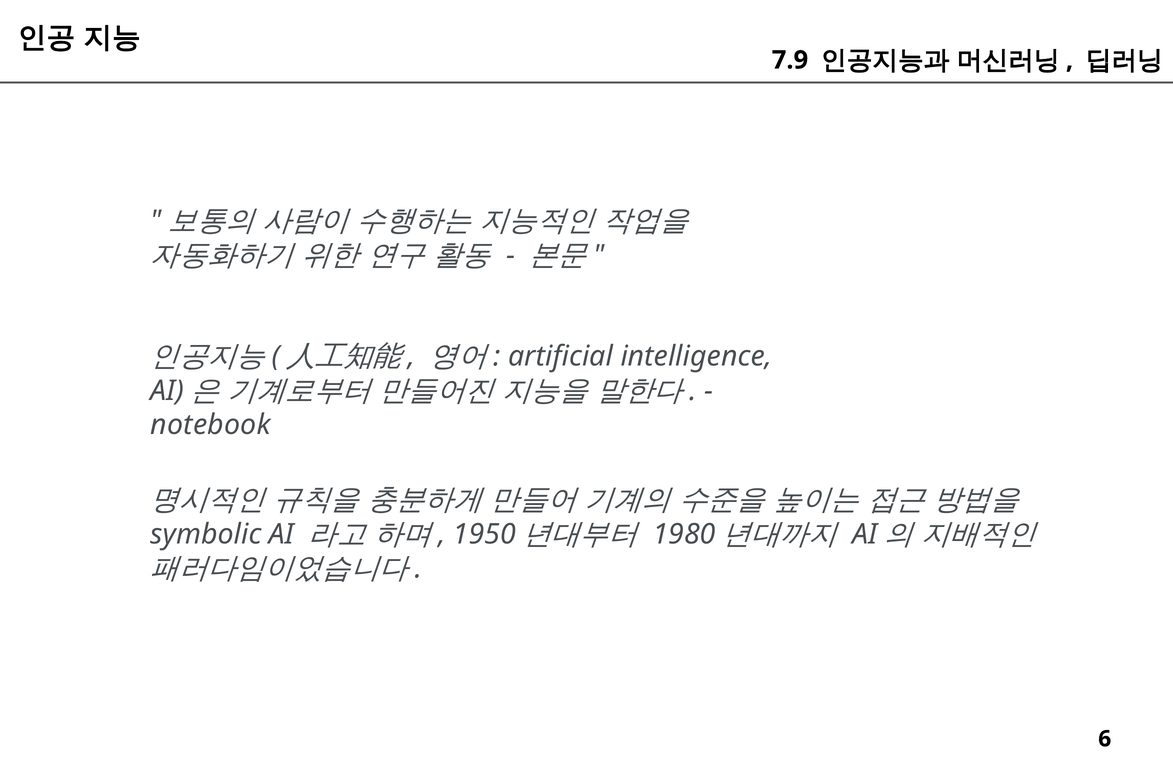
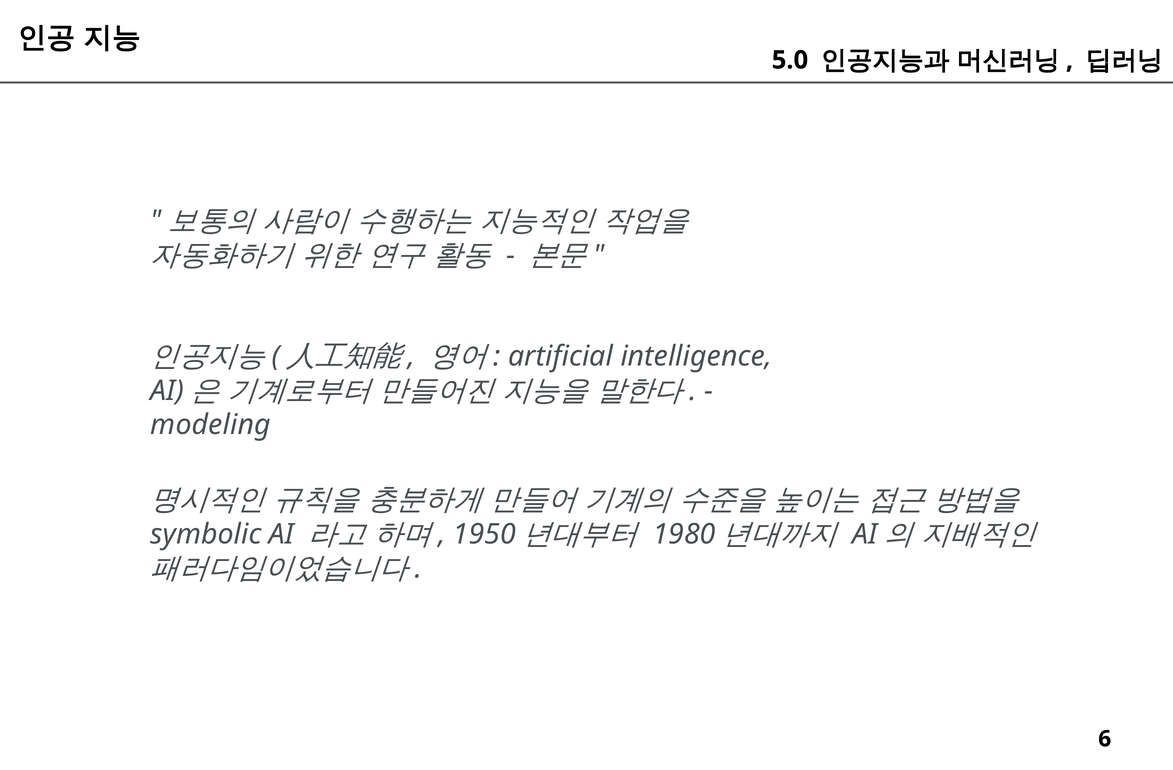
7.9: 7.9 -> 5.0 (790, 60)
notebook: notebook -> modeling (211, 425)
